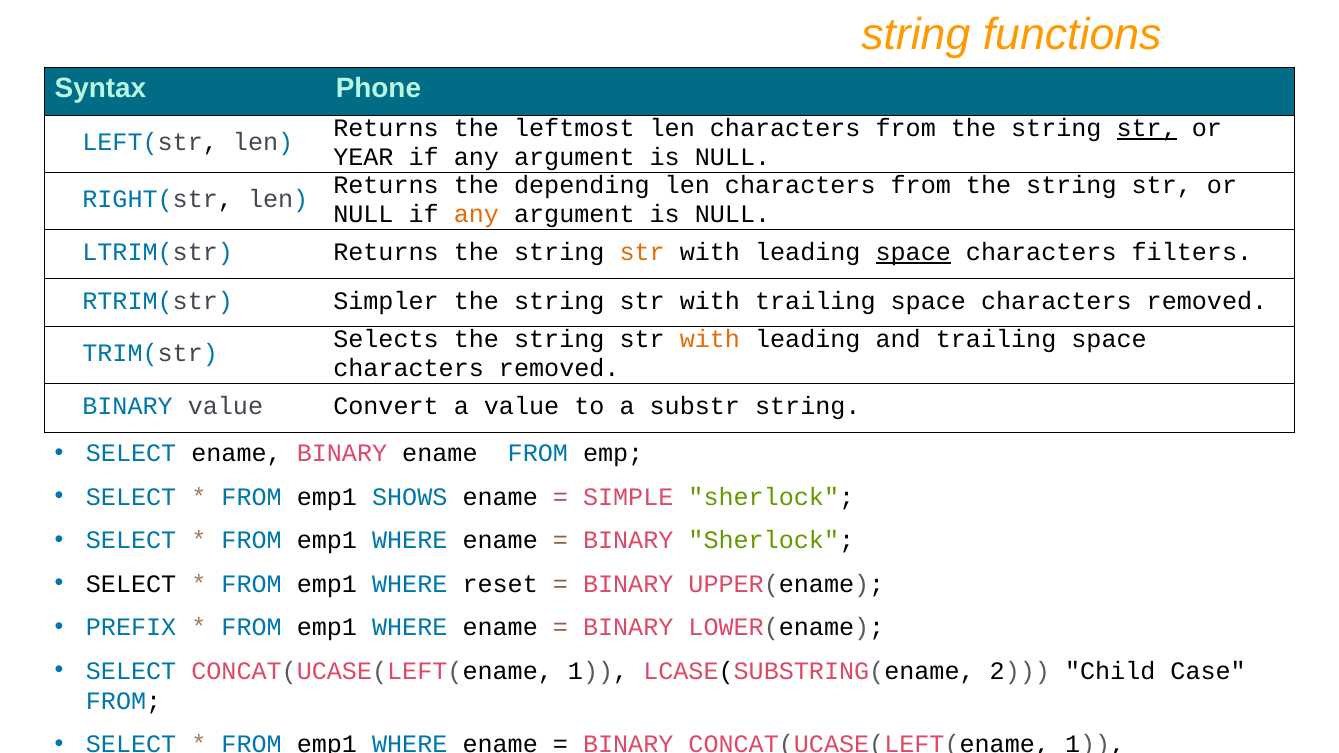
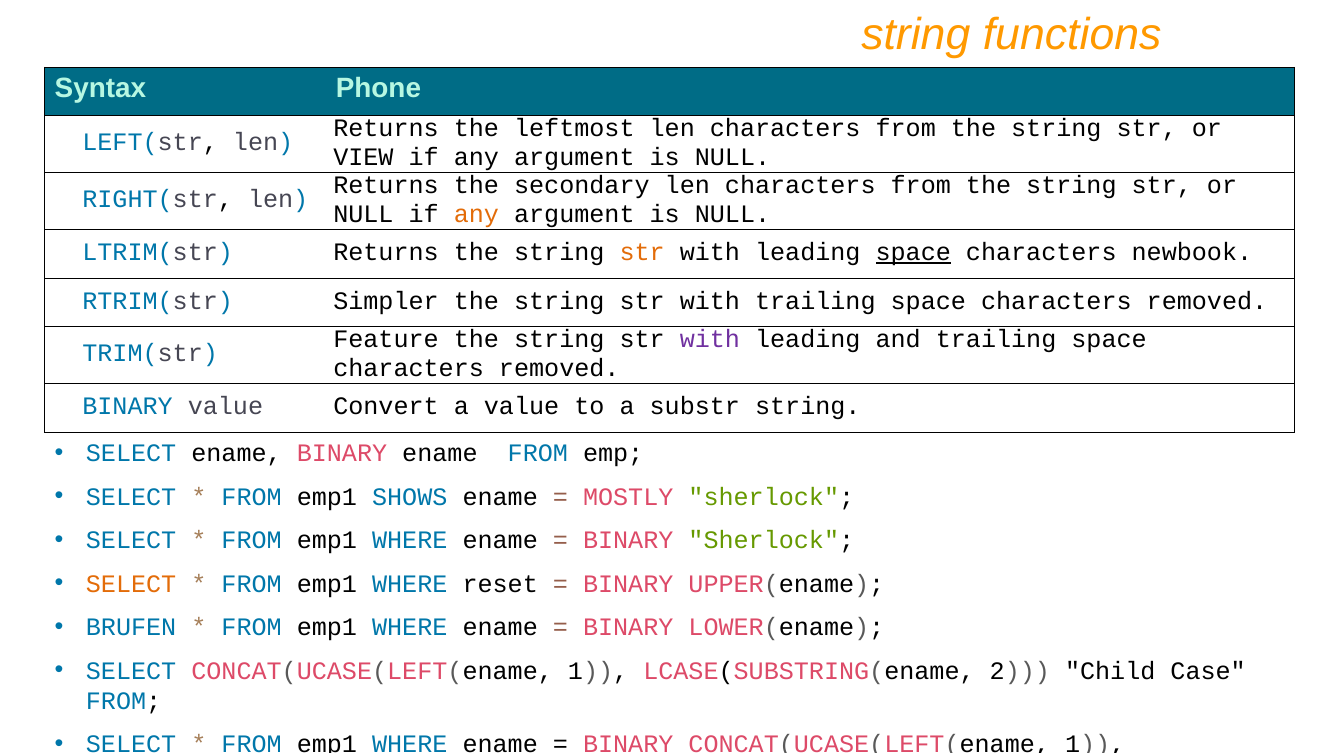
str underline: present -> none (1147, 128)
YEAR: YEAR -> VIEW (363, 157)
depending: depending -> secondary (582, 185)
filters: filters -> newbook (1192, 252)
Selects: Selects -> Feature (386, 339)
with colour: orange -> purple (710, 339)
SIMPLE: SIMPLE -> MOSTLY (628, 497)
SELECT colour: black -> orange (131, 584)
PREFIX: PREFIX -> BRUFEN (131, 628)
